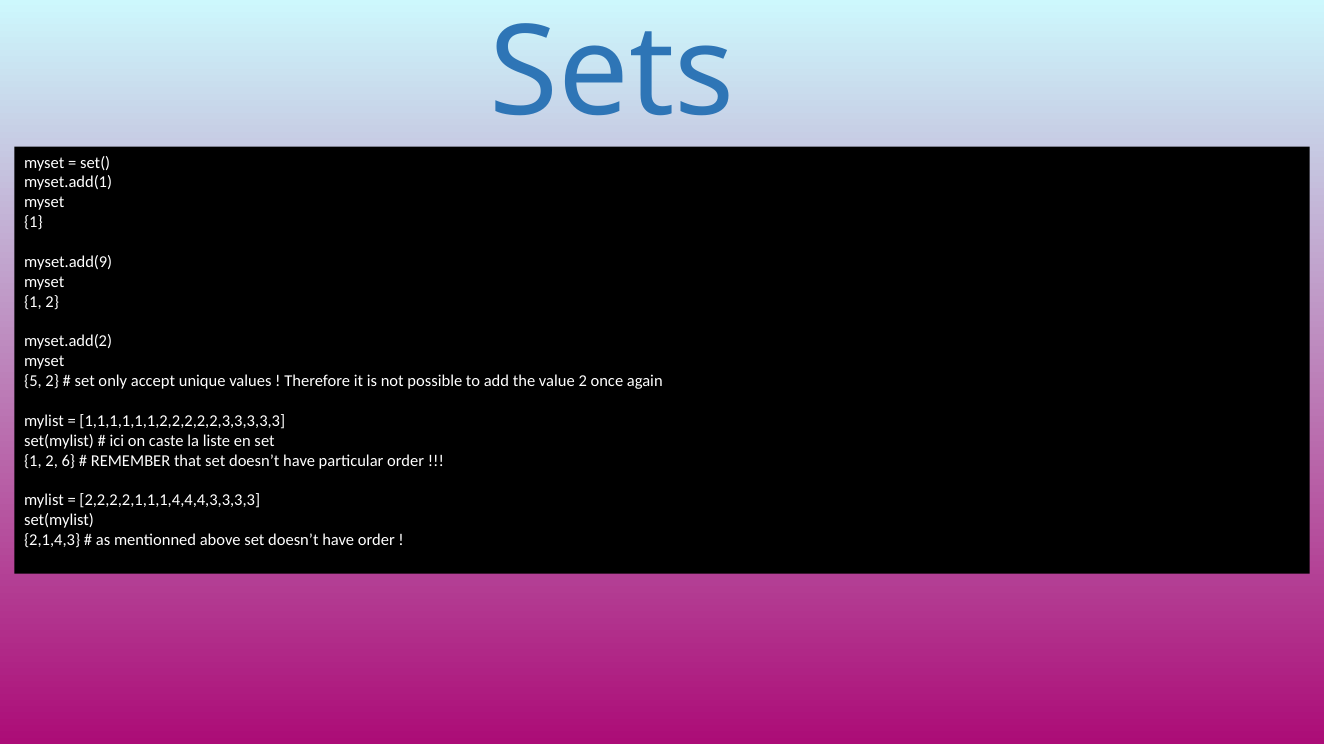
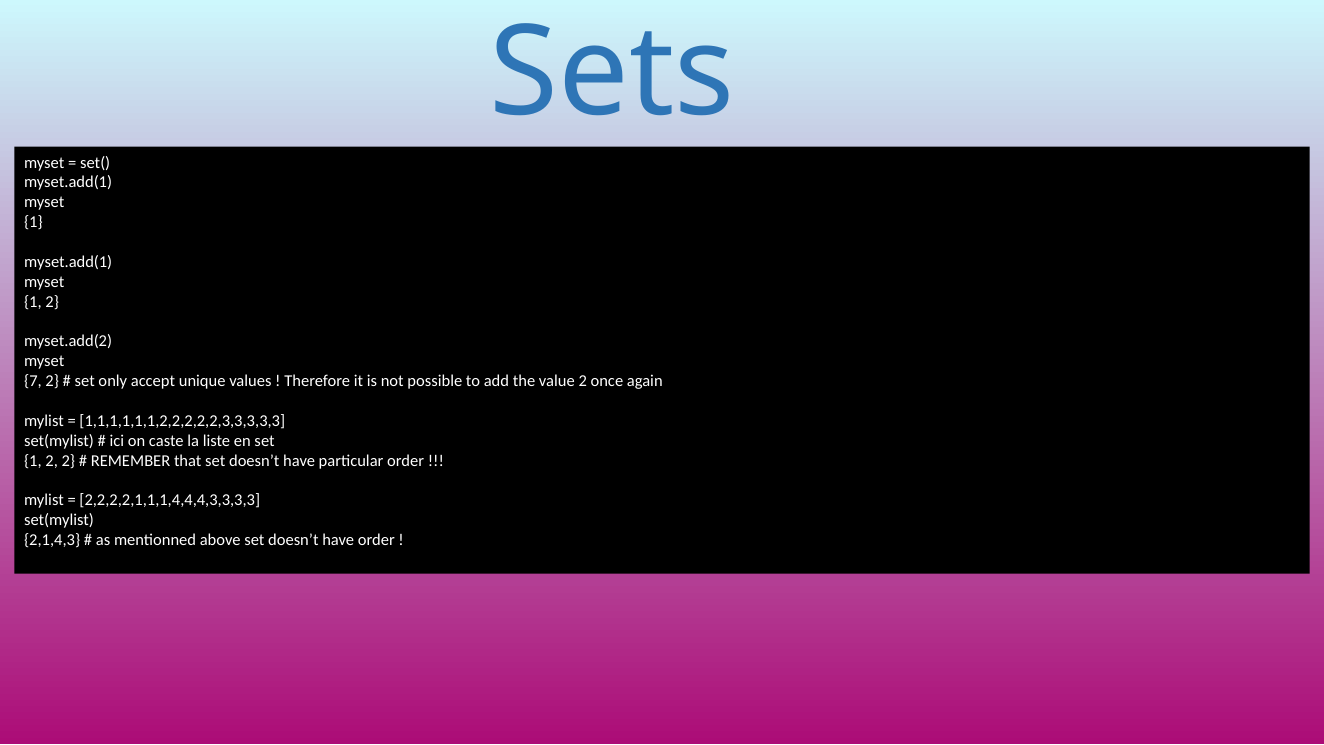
myset.add(9: myset.add(9 -> myset.add(1 (68, 262)
5: 5 -> 7 (33, 381)
2 6: 6 -> 2 (68, 460)
